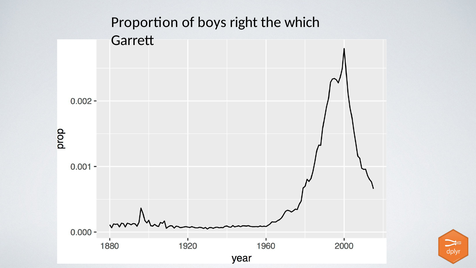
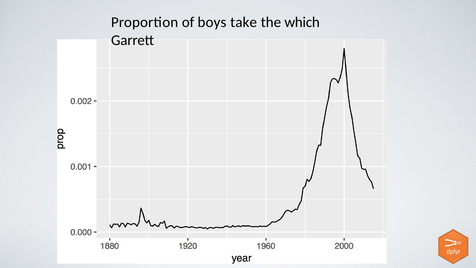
right: right -> take (244, 22)
